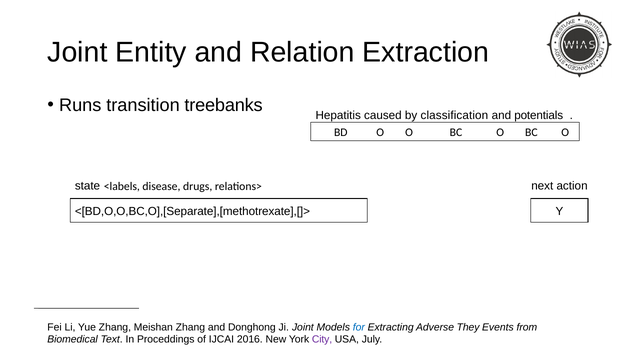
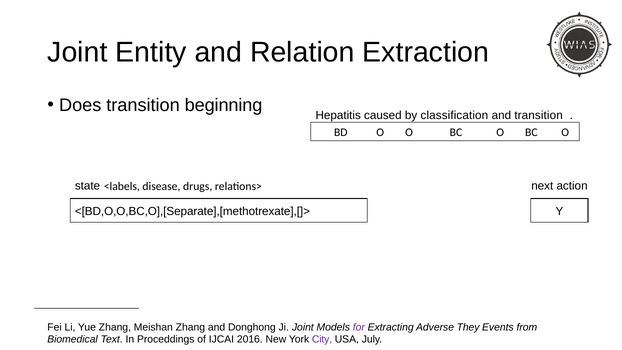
Runs: Runs -> Does (80, 105)
treebanks: treebanks -> beginning (224, 105)
and potentials: potentials -> transition (539, 116)
for colour: blue -> purple (359, 327)
